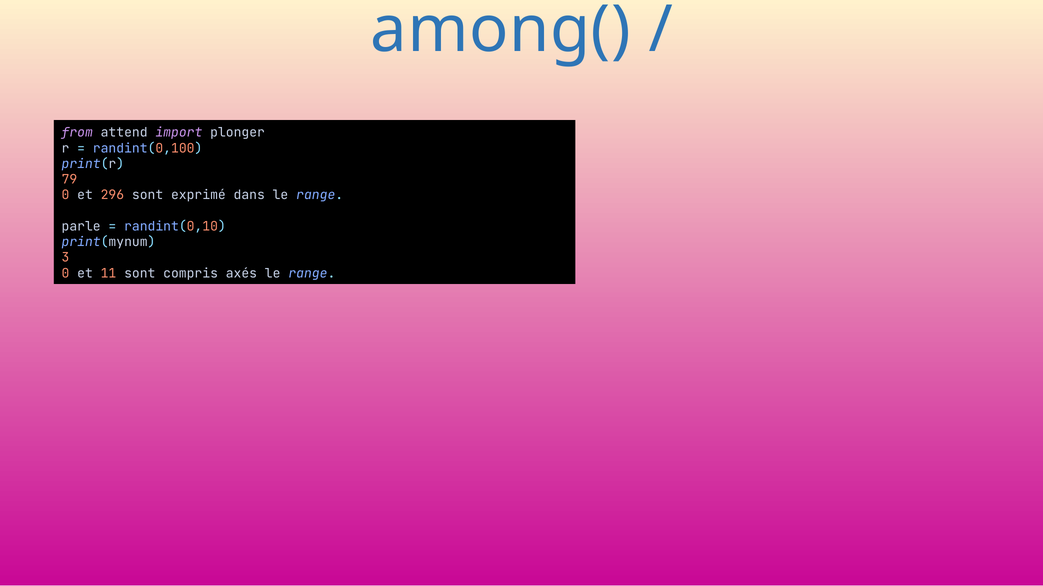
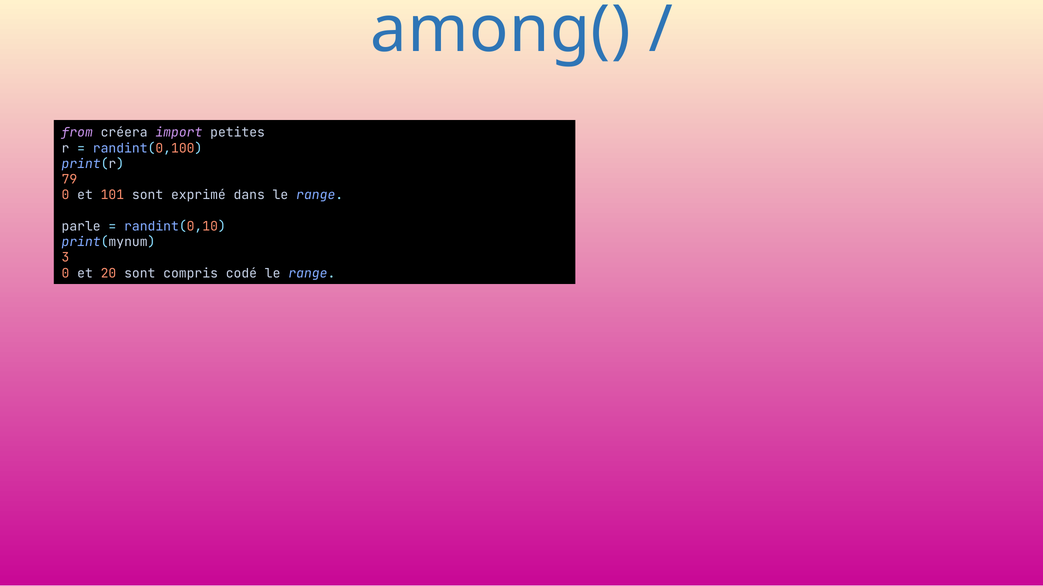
attend: attend -> créera (124, 133)
plonger: plonger -> petites (238, 133)
296: 296 -> 101 (112, 195)
11: 11 -> 20 (108, 274)
axés: axés -> codé (241, 274)
